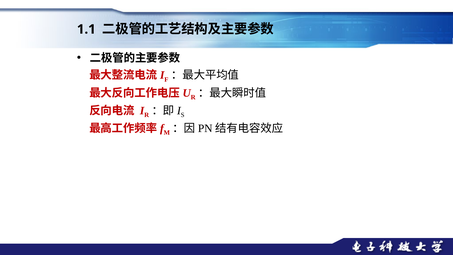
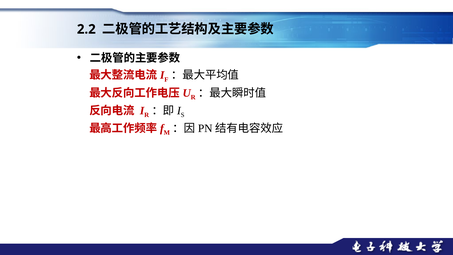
1.1: 1.1 -> 2.2 (86, 29)
